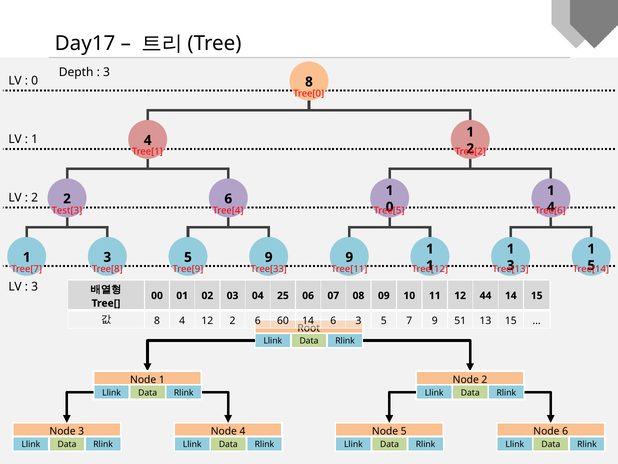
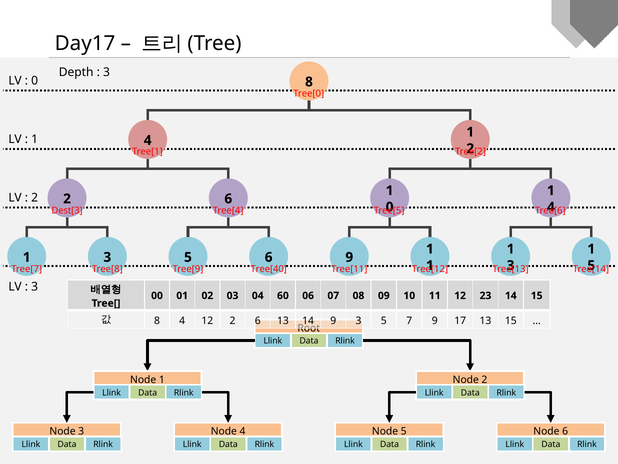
Test[3: Test[3 -> Dest[3 (67, 210)
5 9: 9 -> 6 (269, 257)
Tree[33: Tree[33 -> Tree[40 (269, 269)
25: 25 -> 60 (283, 295)
44: 44 -> 23 (485, 295)
6 60: 60 -> 13 (283, 320)
14 6: 6 -> 9 (333, 320)
51: 51 -> 17 (460, 320)
